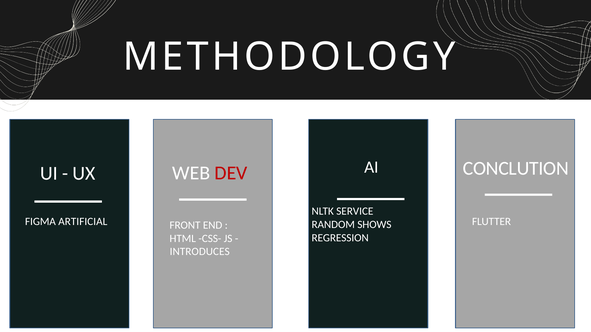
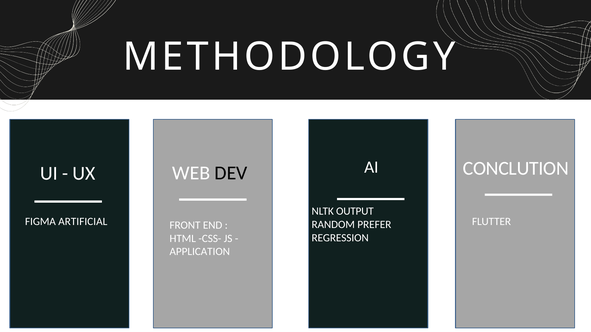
DEV colour: red -> black (231, 173)
SERVICE: SERVICE -> OUTPUT (355, 211)
SHOWS: SHOWS -> PREFER (374, 225)
INTRODUCES: INTRODUCES -> APPLICATION (200, 252)
